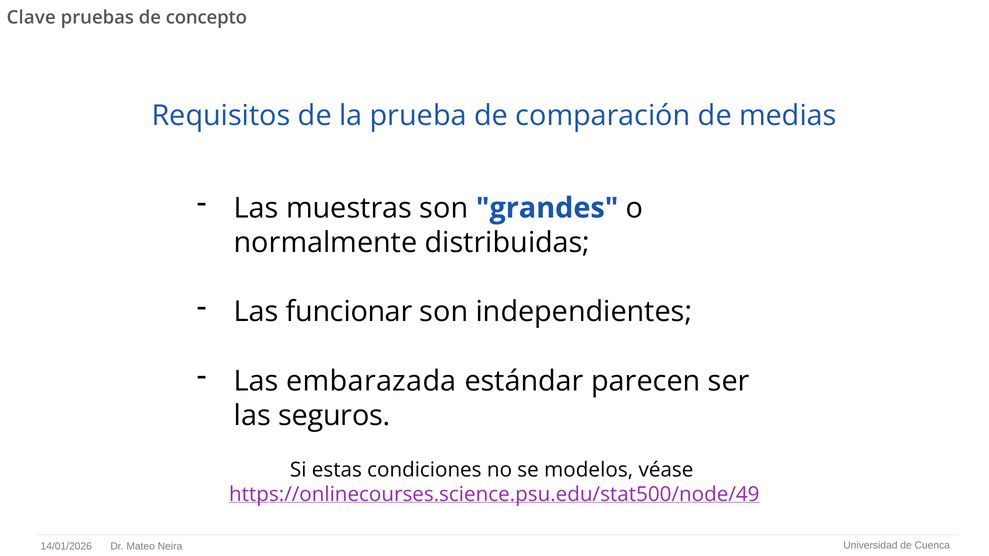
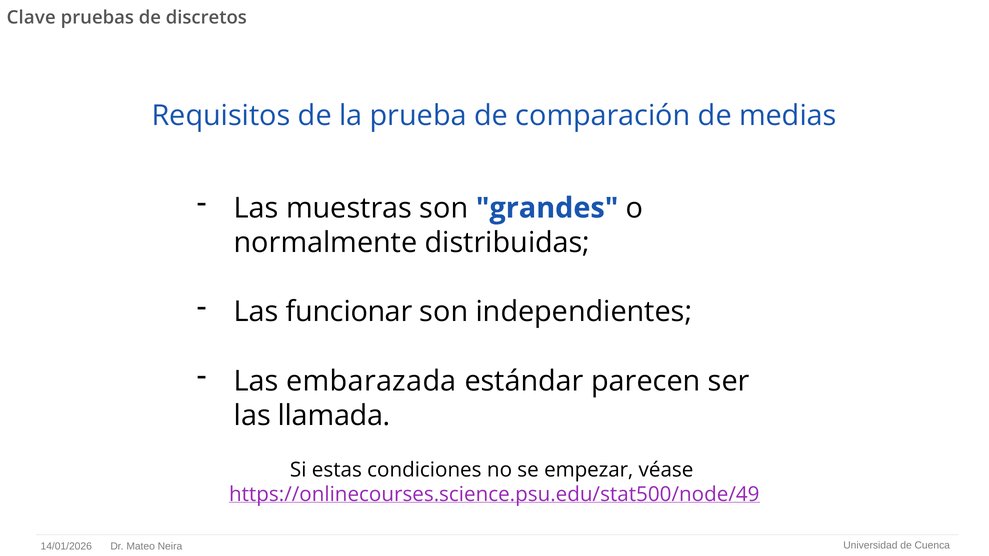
concepto: concepto -> discretos (206, 18)
seguros: seguros -> llamada (334, 416)
modelos: modelos -> empezar (589, 470)
